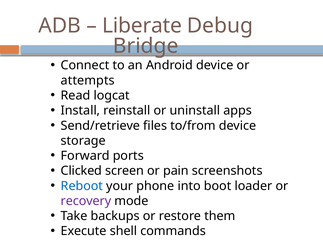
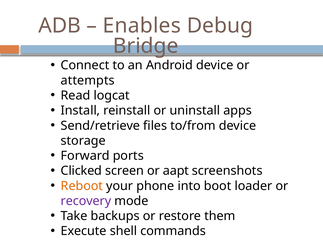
Liberate: Liberate -> Enables (142, 26)
pain: pain -> aapt (176, 171)
Reboot colour: blue -> orange (82, 186)
